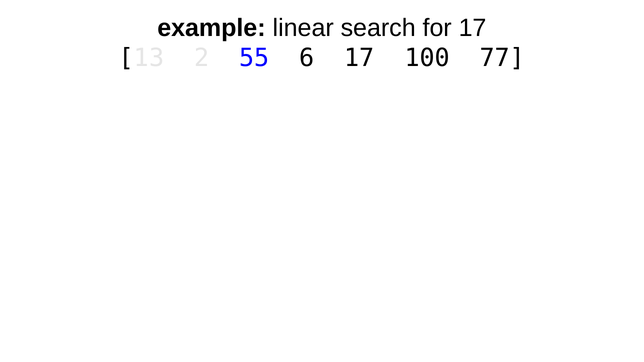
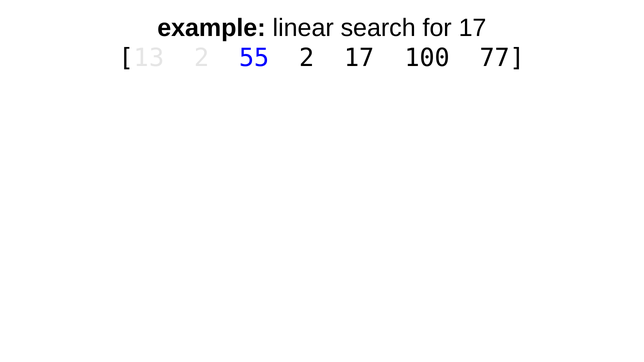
55 6: 6 -> 2 (307, 58)
